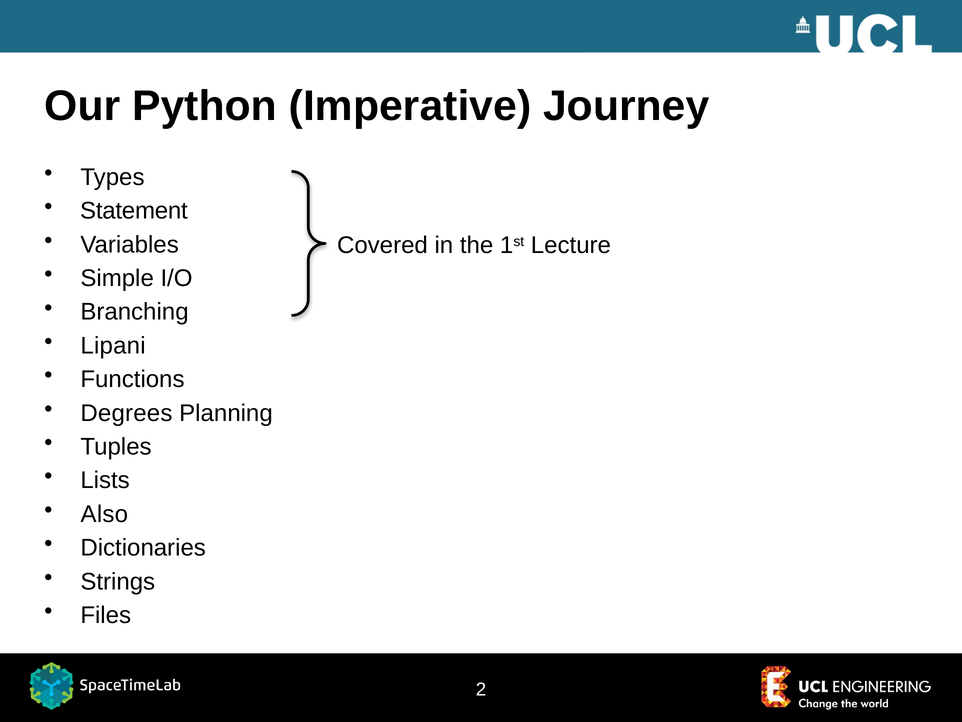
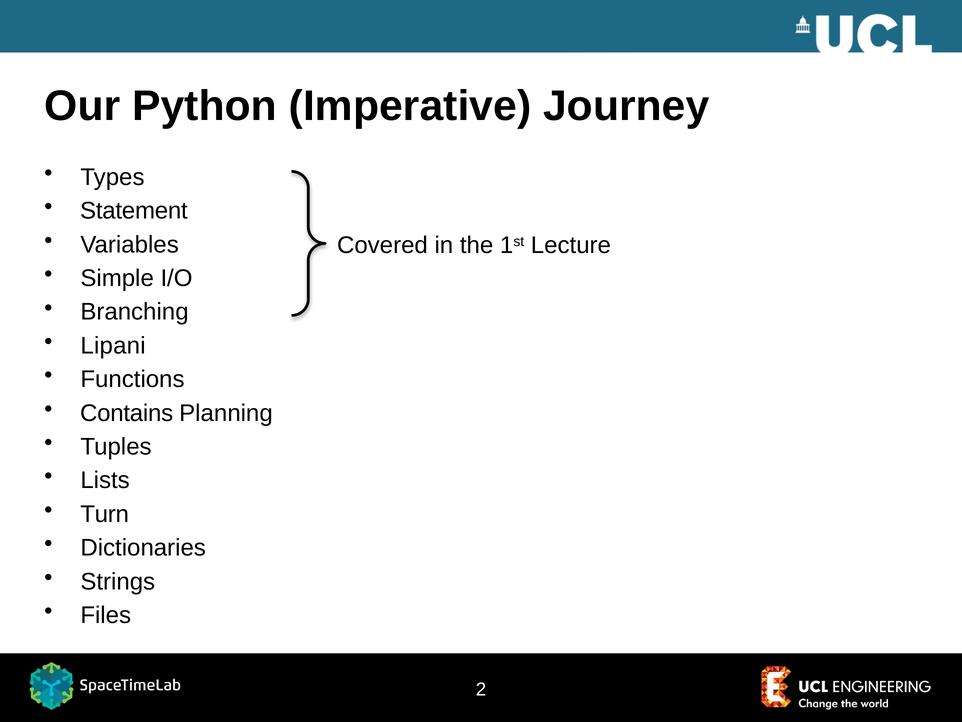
Degrees: Degrees -> Contains (127, 413)
Also: Also -> Turn (105, 514)
